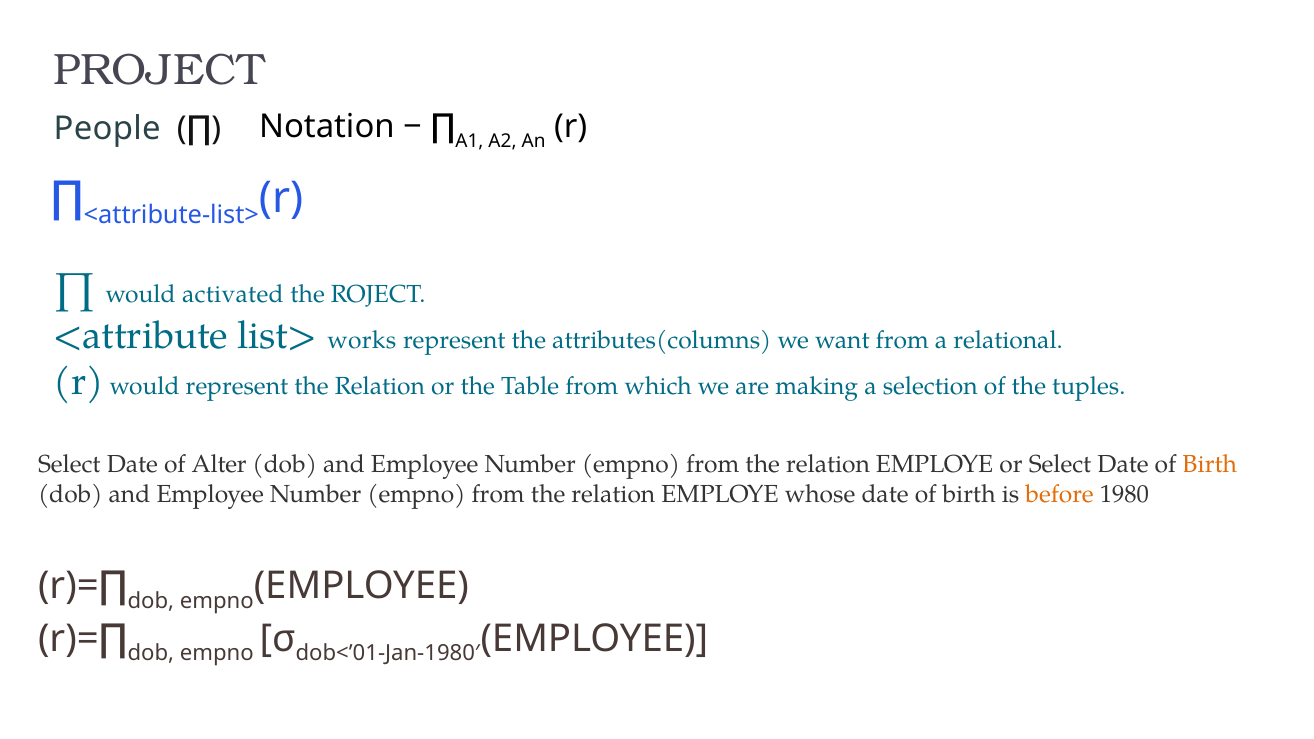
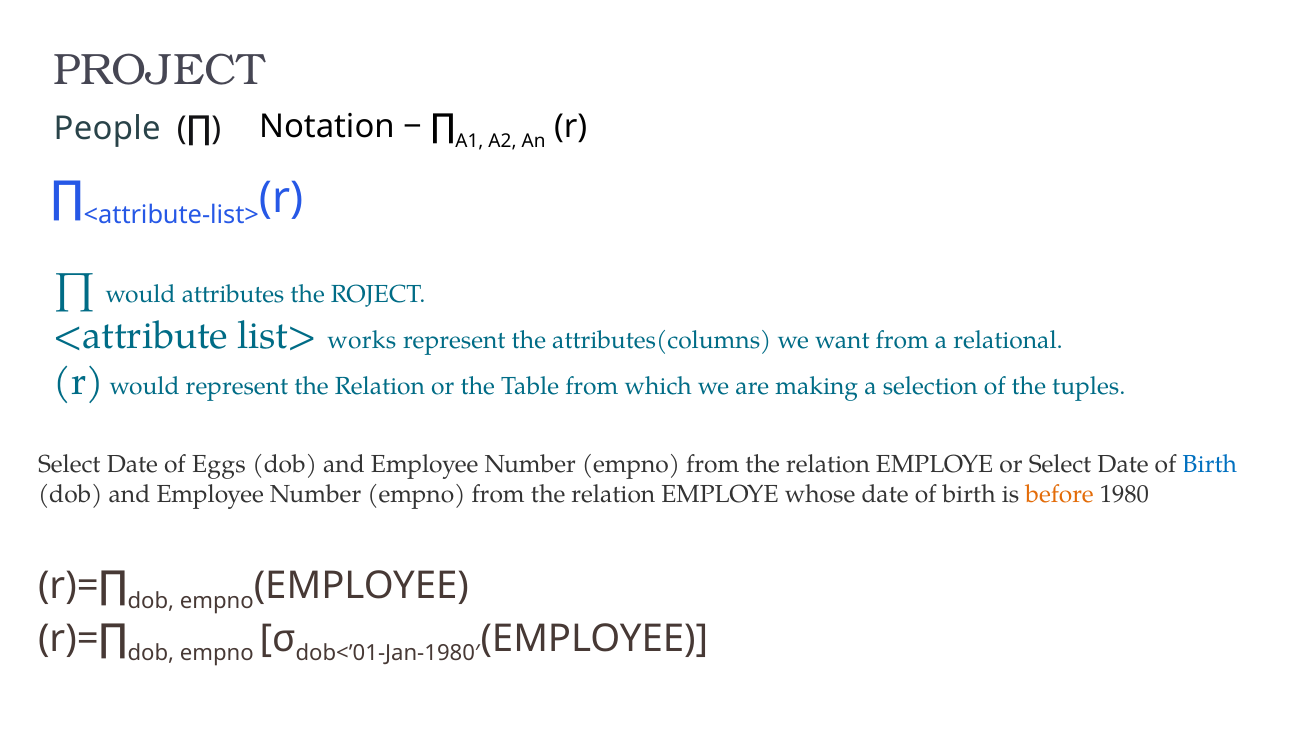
activated: activated -> attributes (233, 294)
Alter: Alter -> Eggs (219, 465)
Birth colour: orange -> blue (1210, 465)
